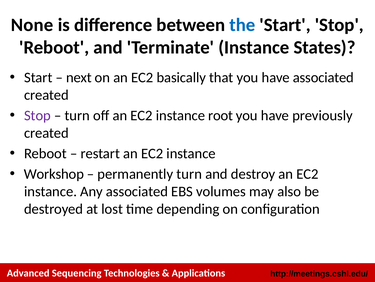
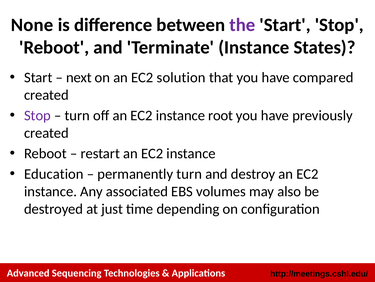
the colour: blue -> purple (242, 25)
basically: basically -> solution (181, 77)
have associated: associated -> compared (323, 77)
Workshop: Workshop -> Education (54, 174)
lost: lost -> just (112, 209)
